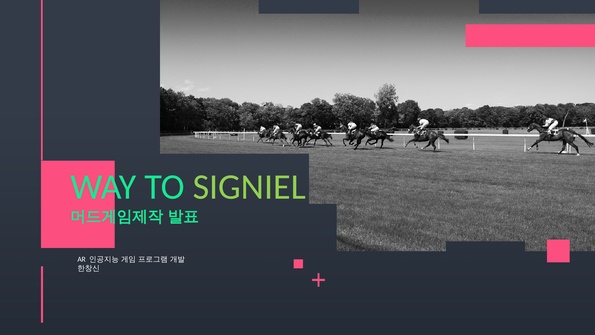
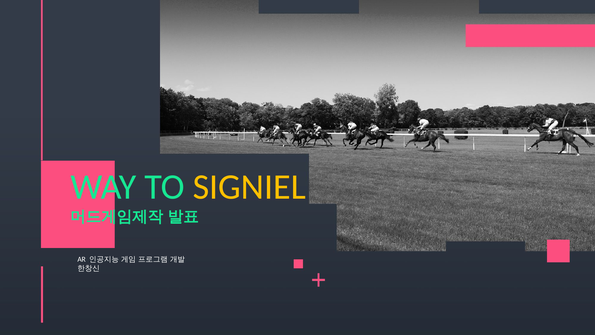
SIGNIEL colour: light green -> yellow (249, 187)
